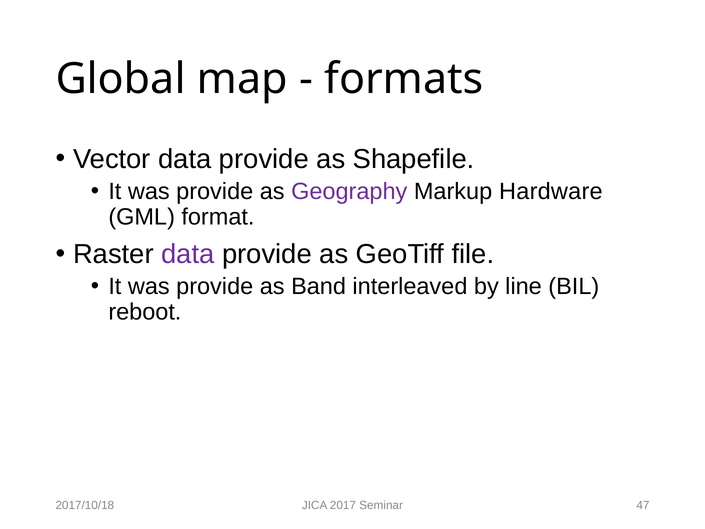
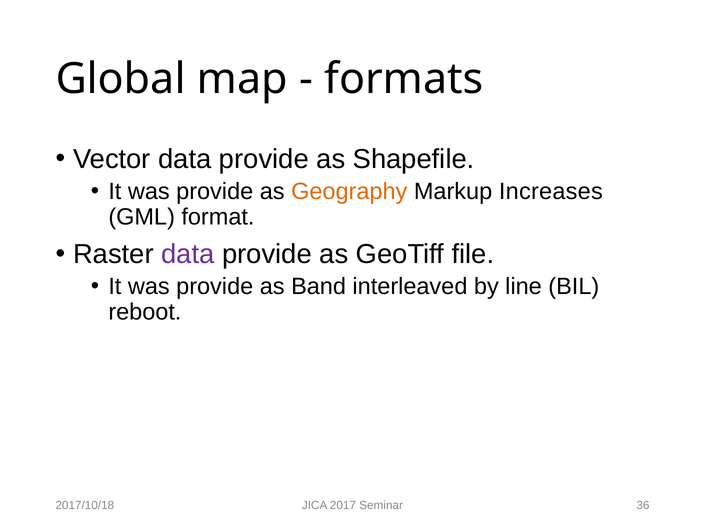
Geography colour: purple -> orange (349, 191)
Hardware: Hardware -> Increases (551, 191)
47: 47 -> 36 (643, 505)
